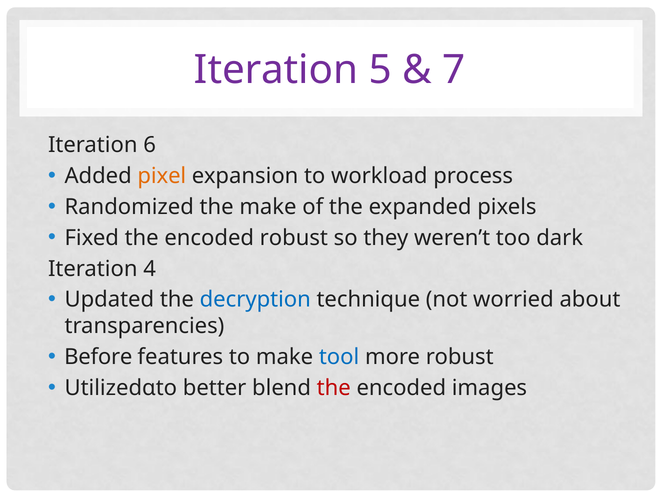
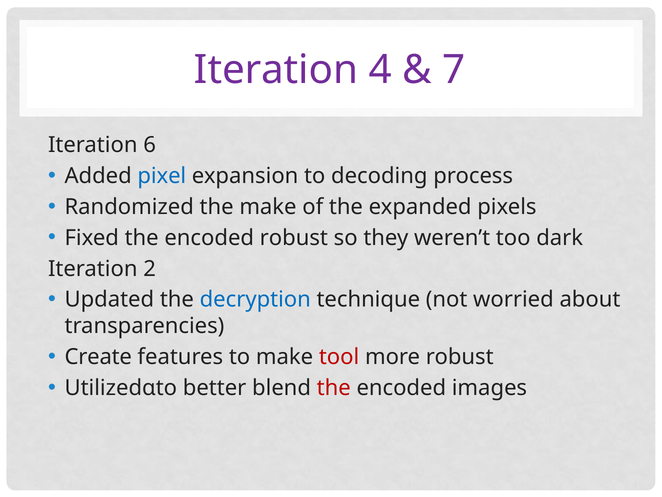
5: 5 -> 4 (380, 70)
pixel colour: orange -> blue (162, 176)
workload: workload -> decoding (379, 176)
4: 4 -> 2 (150, 269)
Before: Before -> Create (98, 357)
tool colour: blue -> red (339, 357)
